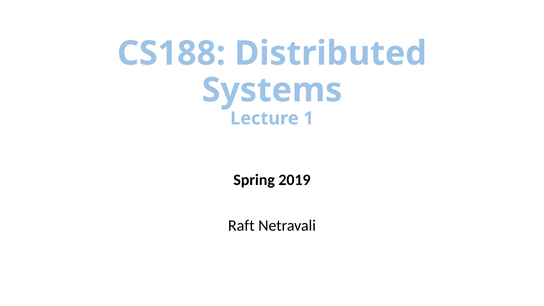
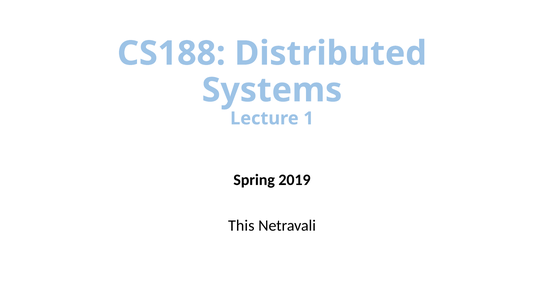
Raft: Raft -> This (241, 225)
